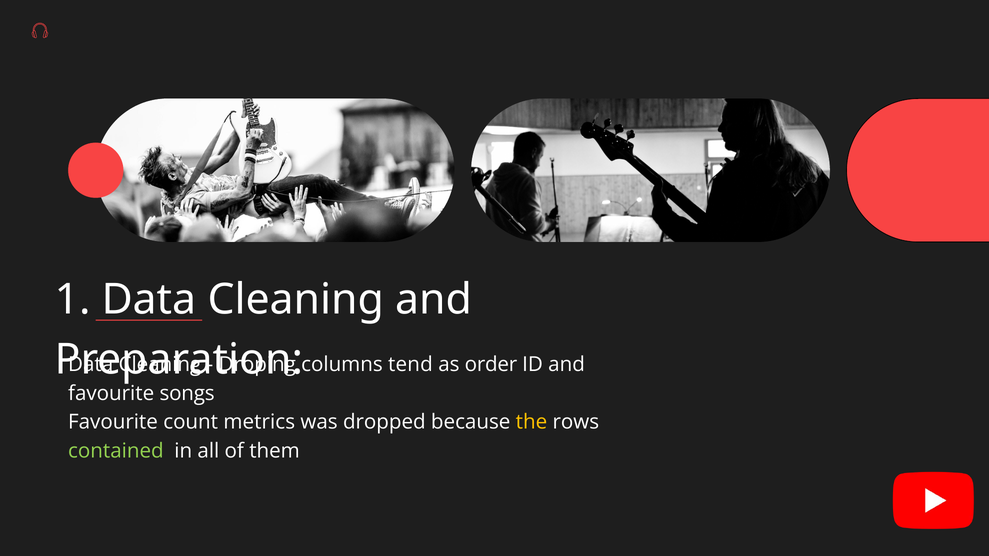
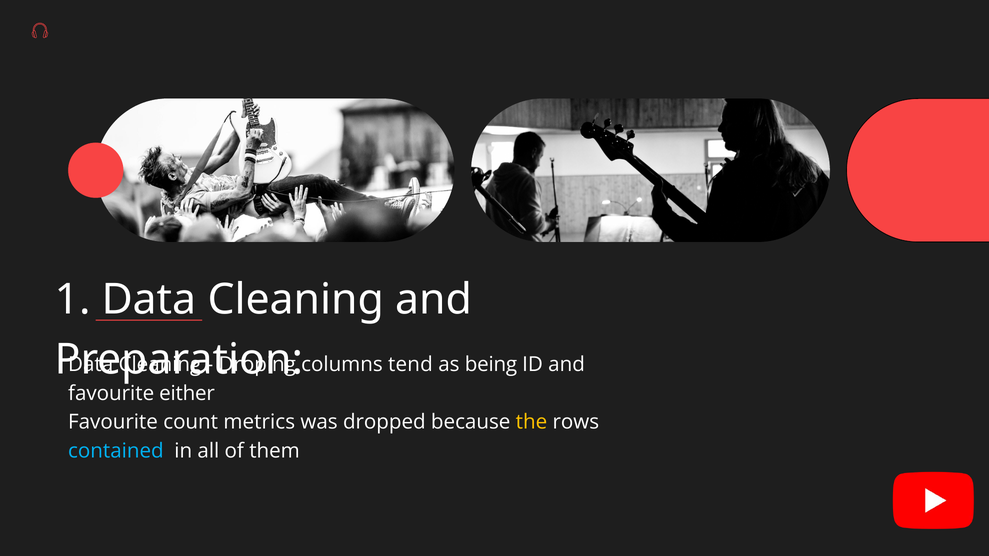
order: order -> being (491, 365)
songs: songs -> either (187, 393)
contained colour: light green -> light blue (116, 451)
